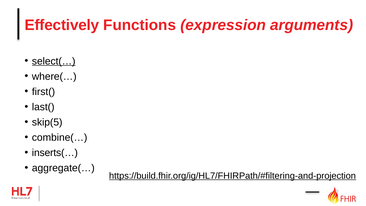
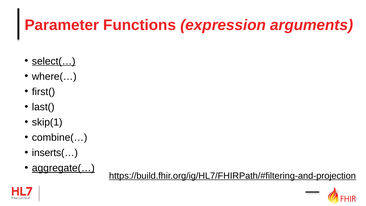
Effectively: Effectively -> Parameter (62, 25)
skip(5: skip(5 -> skip(1 (47, 122)
aggregate(… underline: none -> present (63, 168)
